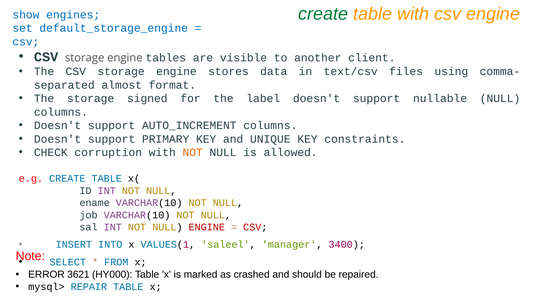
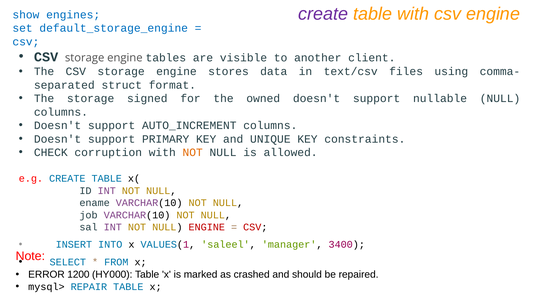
create colour: green -> purple (323, 14)
almost: almost -> struct (122, 85)
label: label -> owned (263, 99)
3621: 3621 -> 1200 (78, 275)
